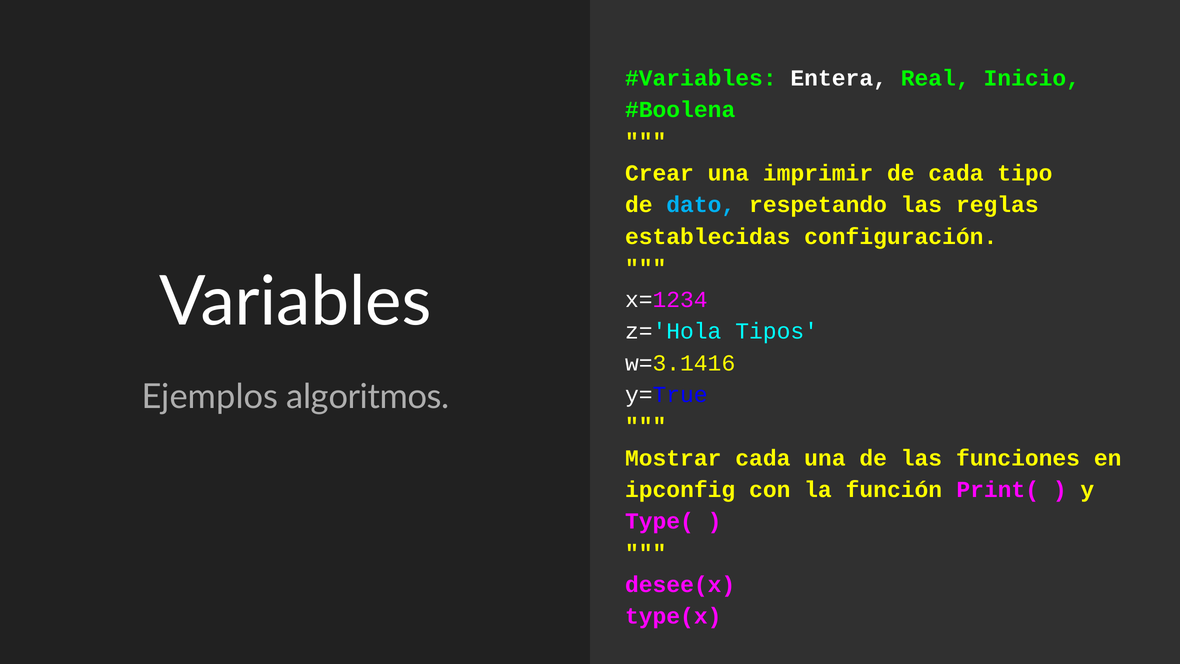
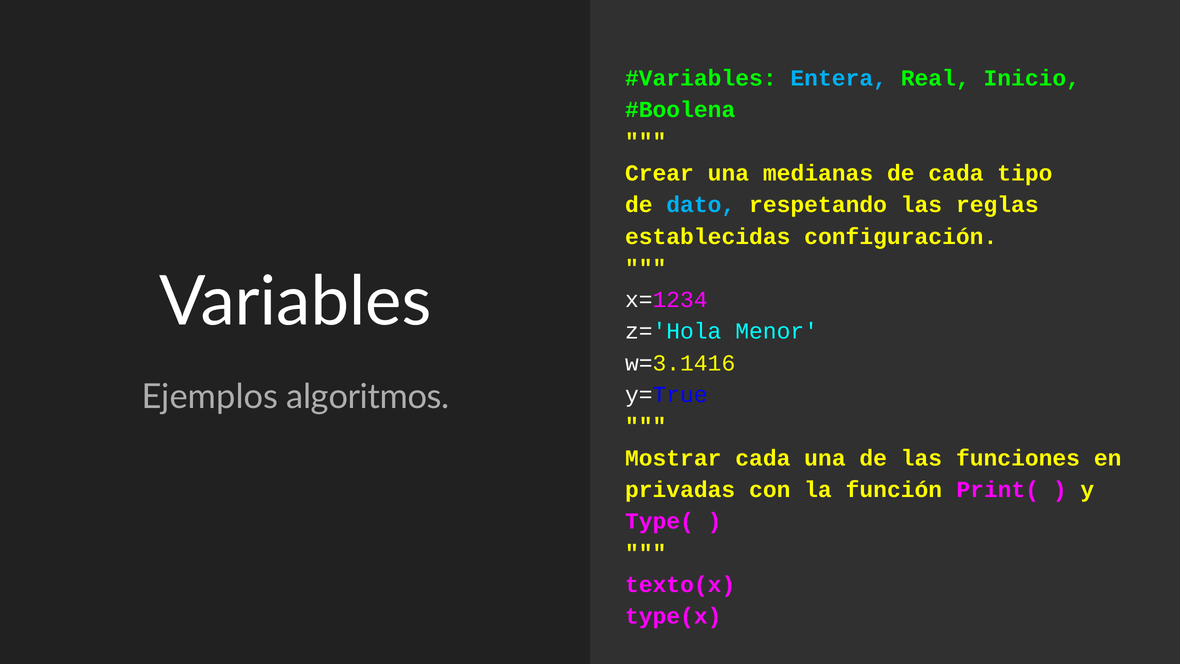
Entera colour: white -> light blue (839, 78)
imprimir: imprimir -> medianas (818, 173)
Tipos: Tipos -> Menor (777, 331)
ipconfig: ipconfig -> privadas (680, 489)
desee(x: desee(x -> texto(x (680, 584)
